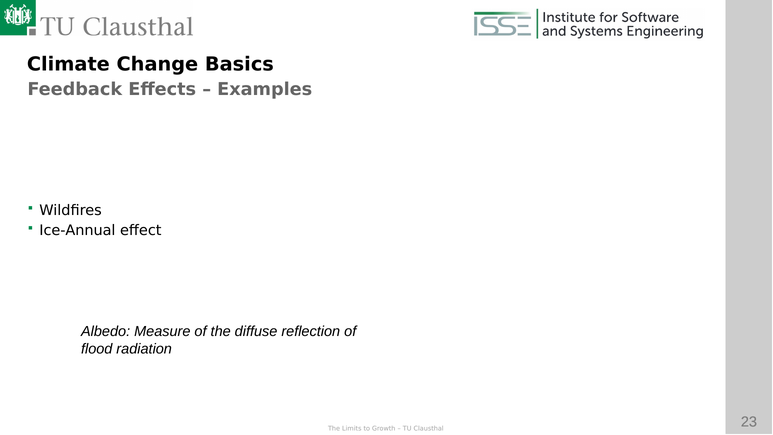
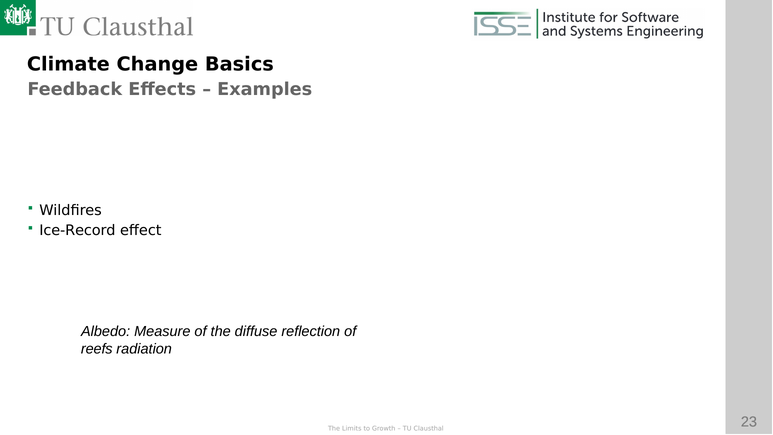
Ice-Annual: Ice-Annual -> Ice-Record (77, 231)
flood: flood -> reefs (97, 349)
